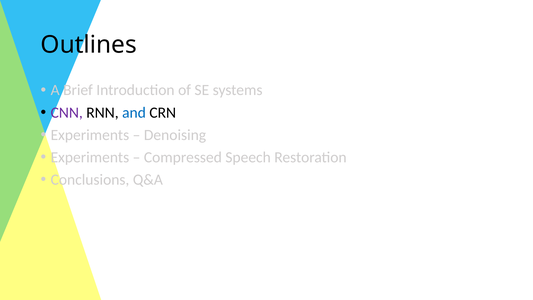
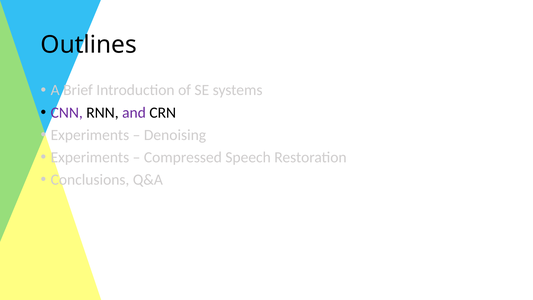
and colour: blue -> purple (134, 112)
